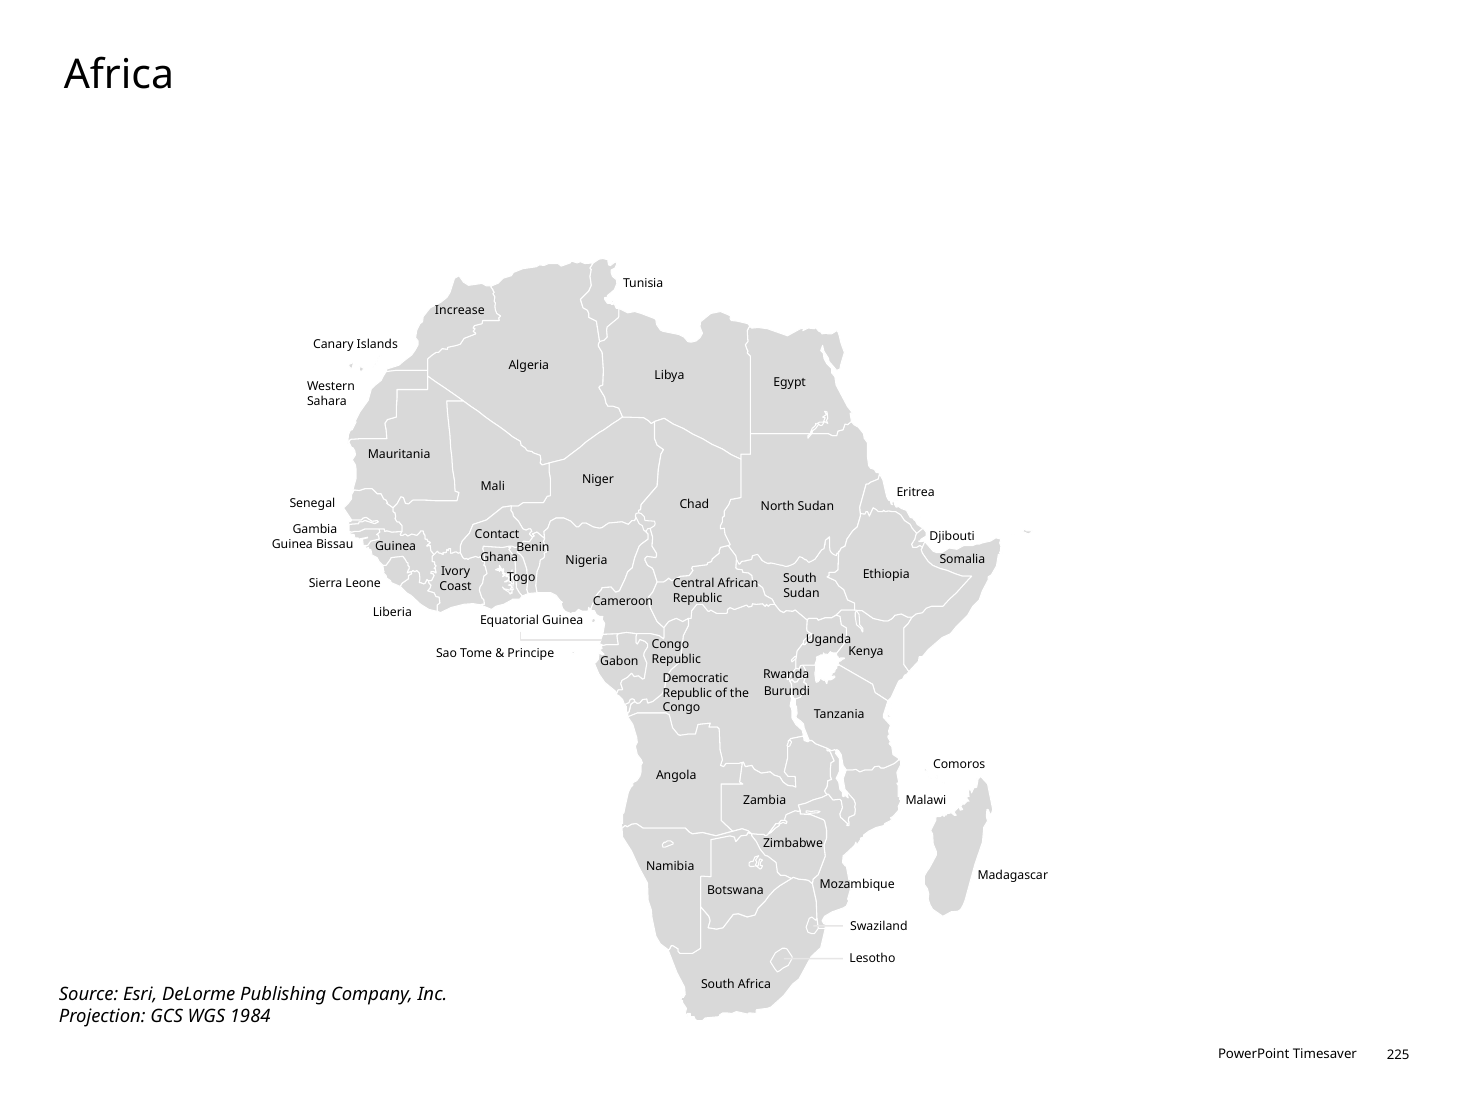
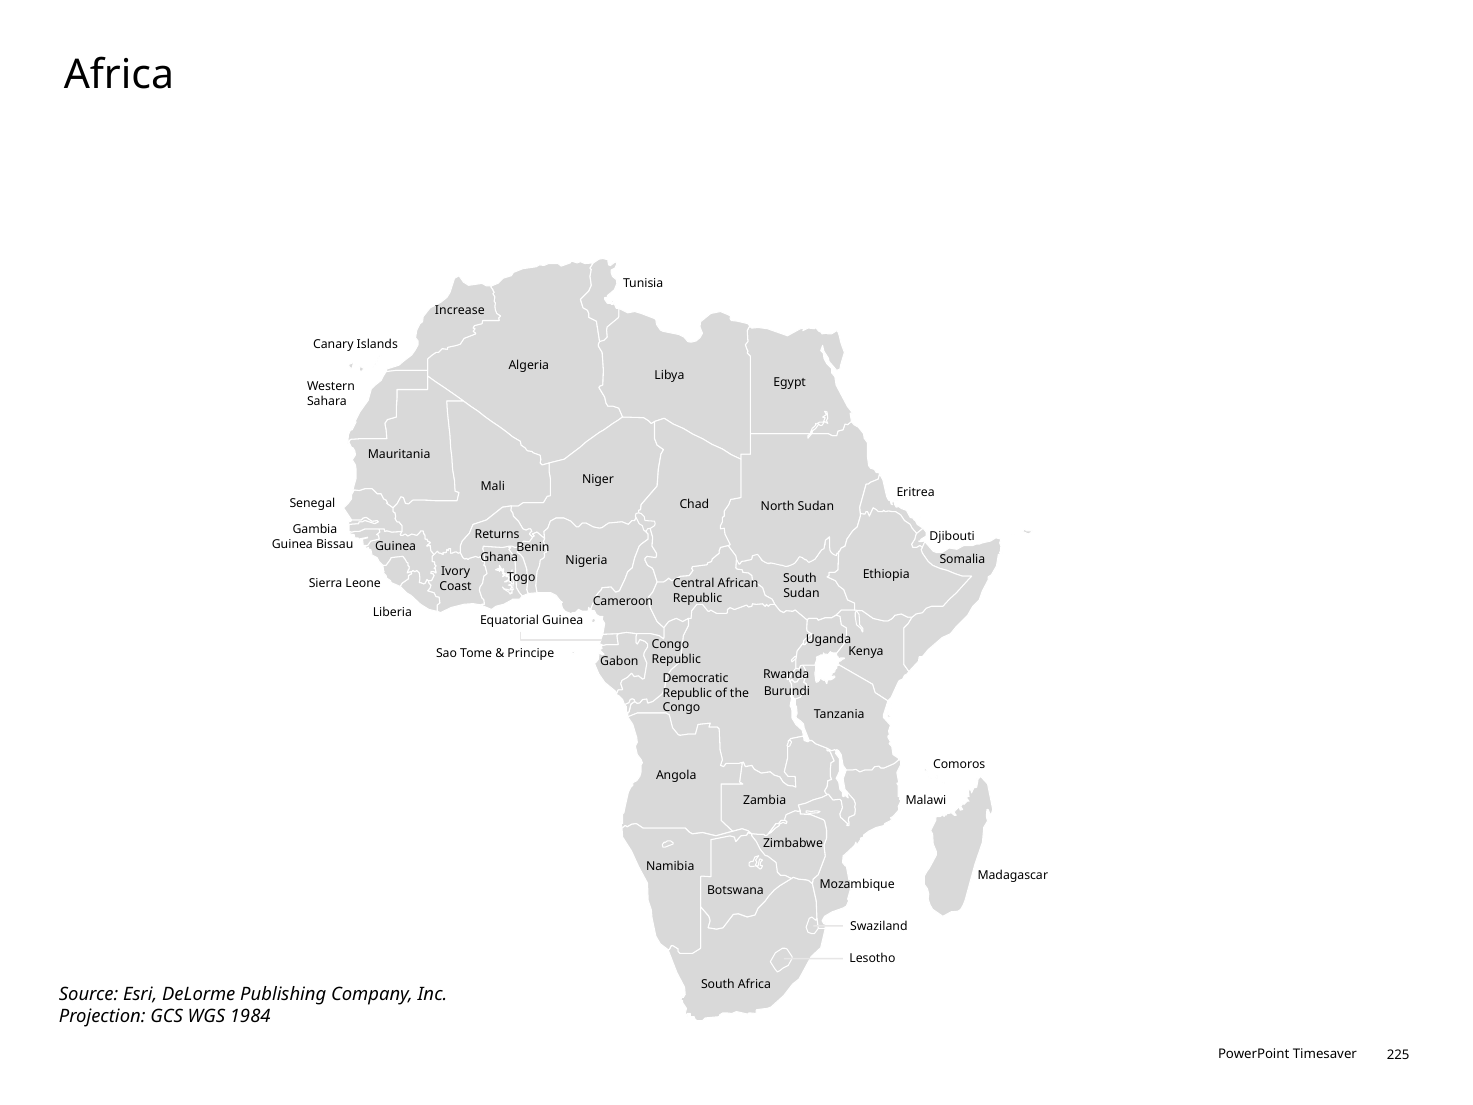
Contact: Contact -> Returns (497, 535)
